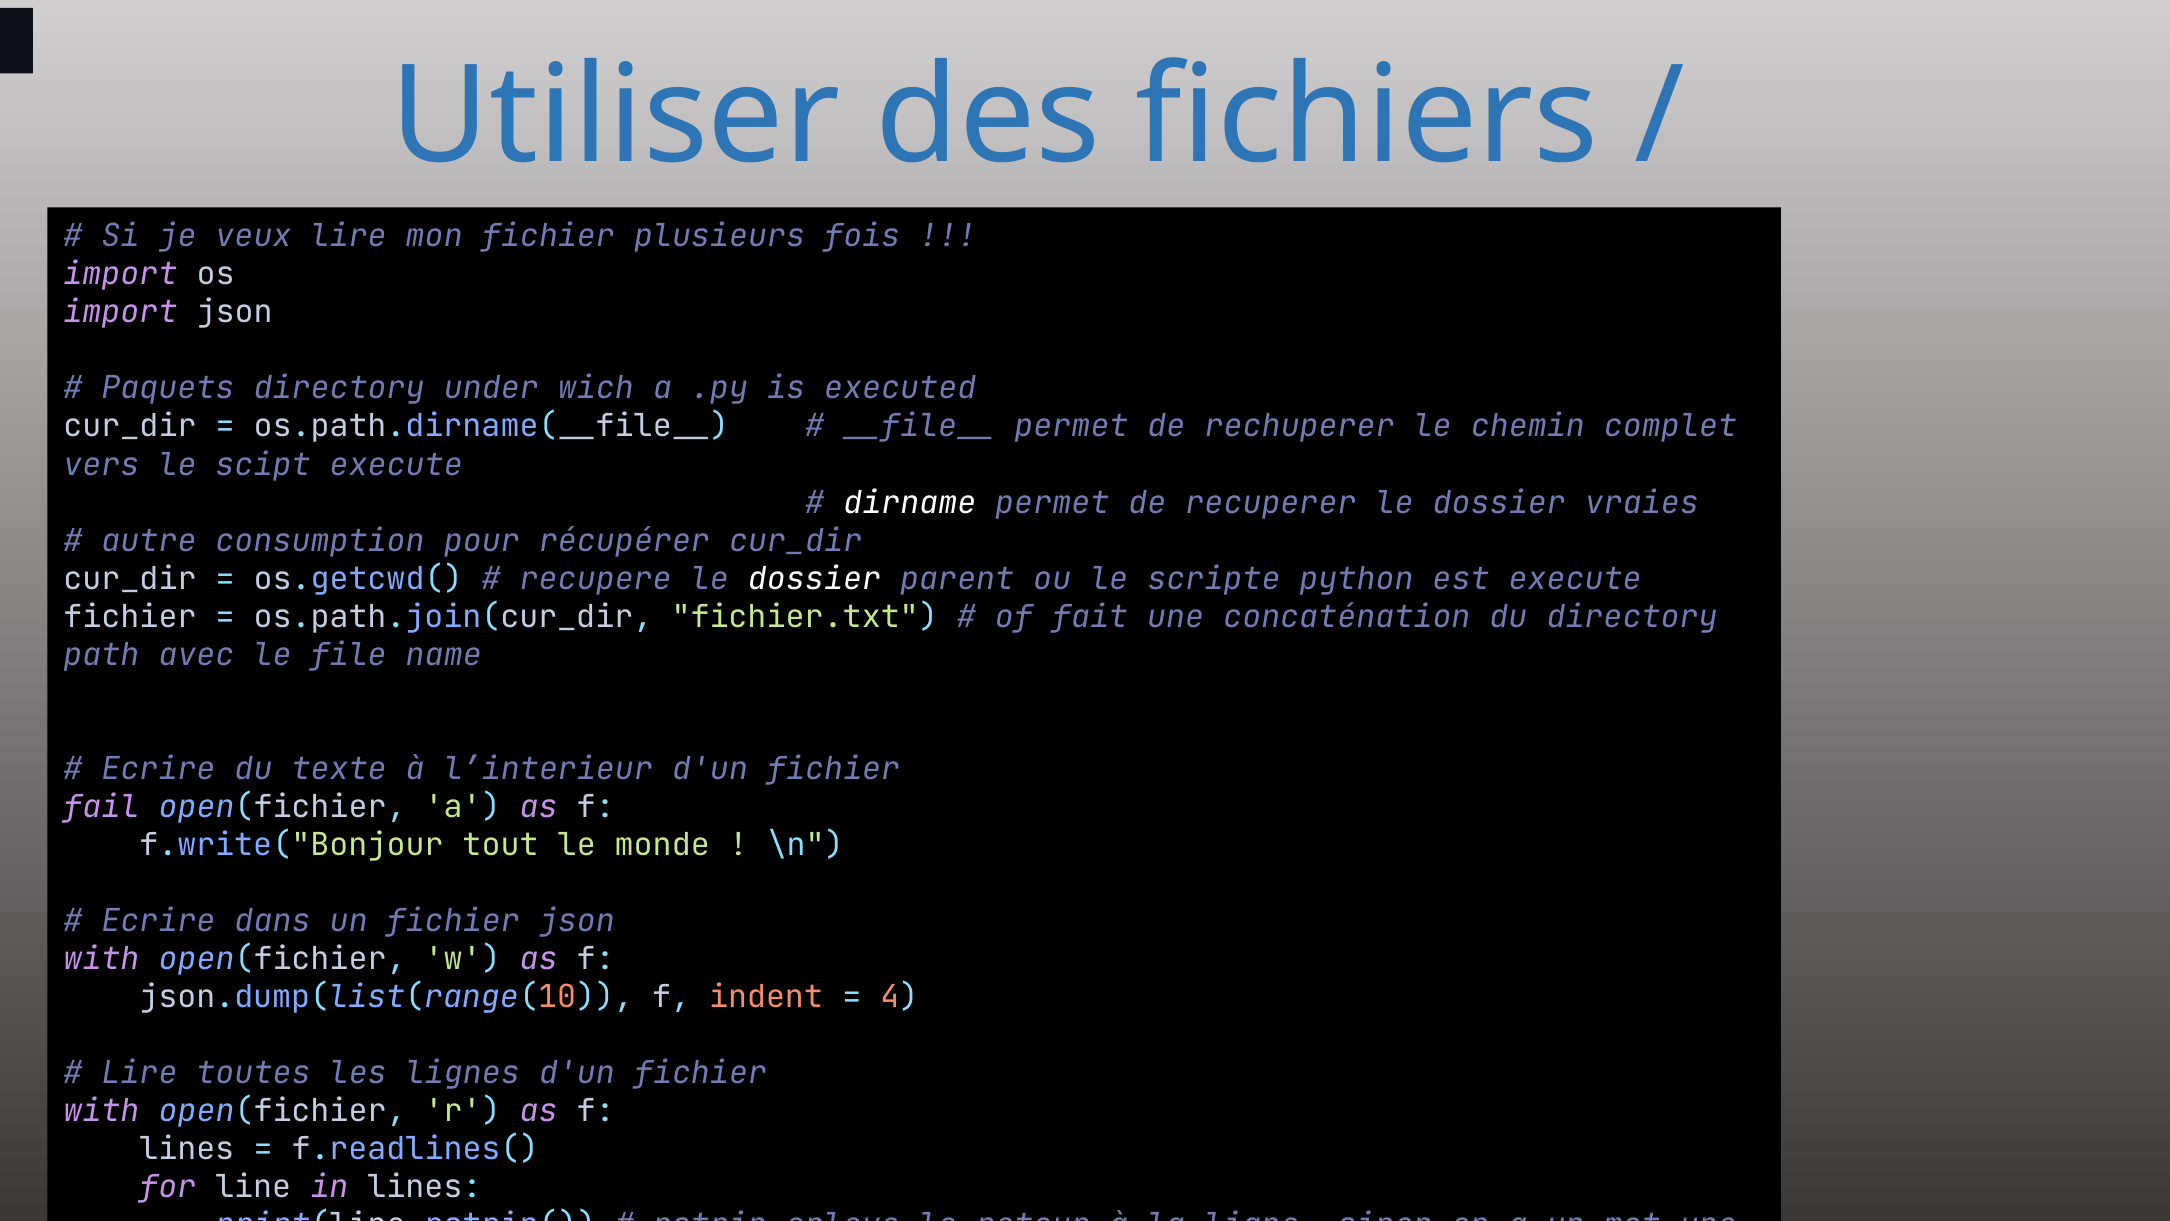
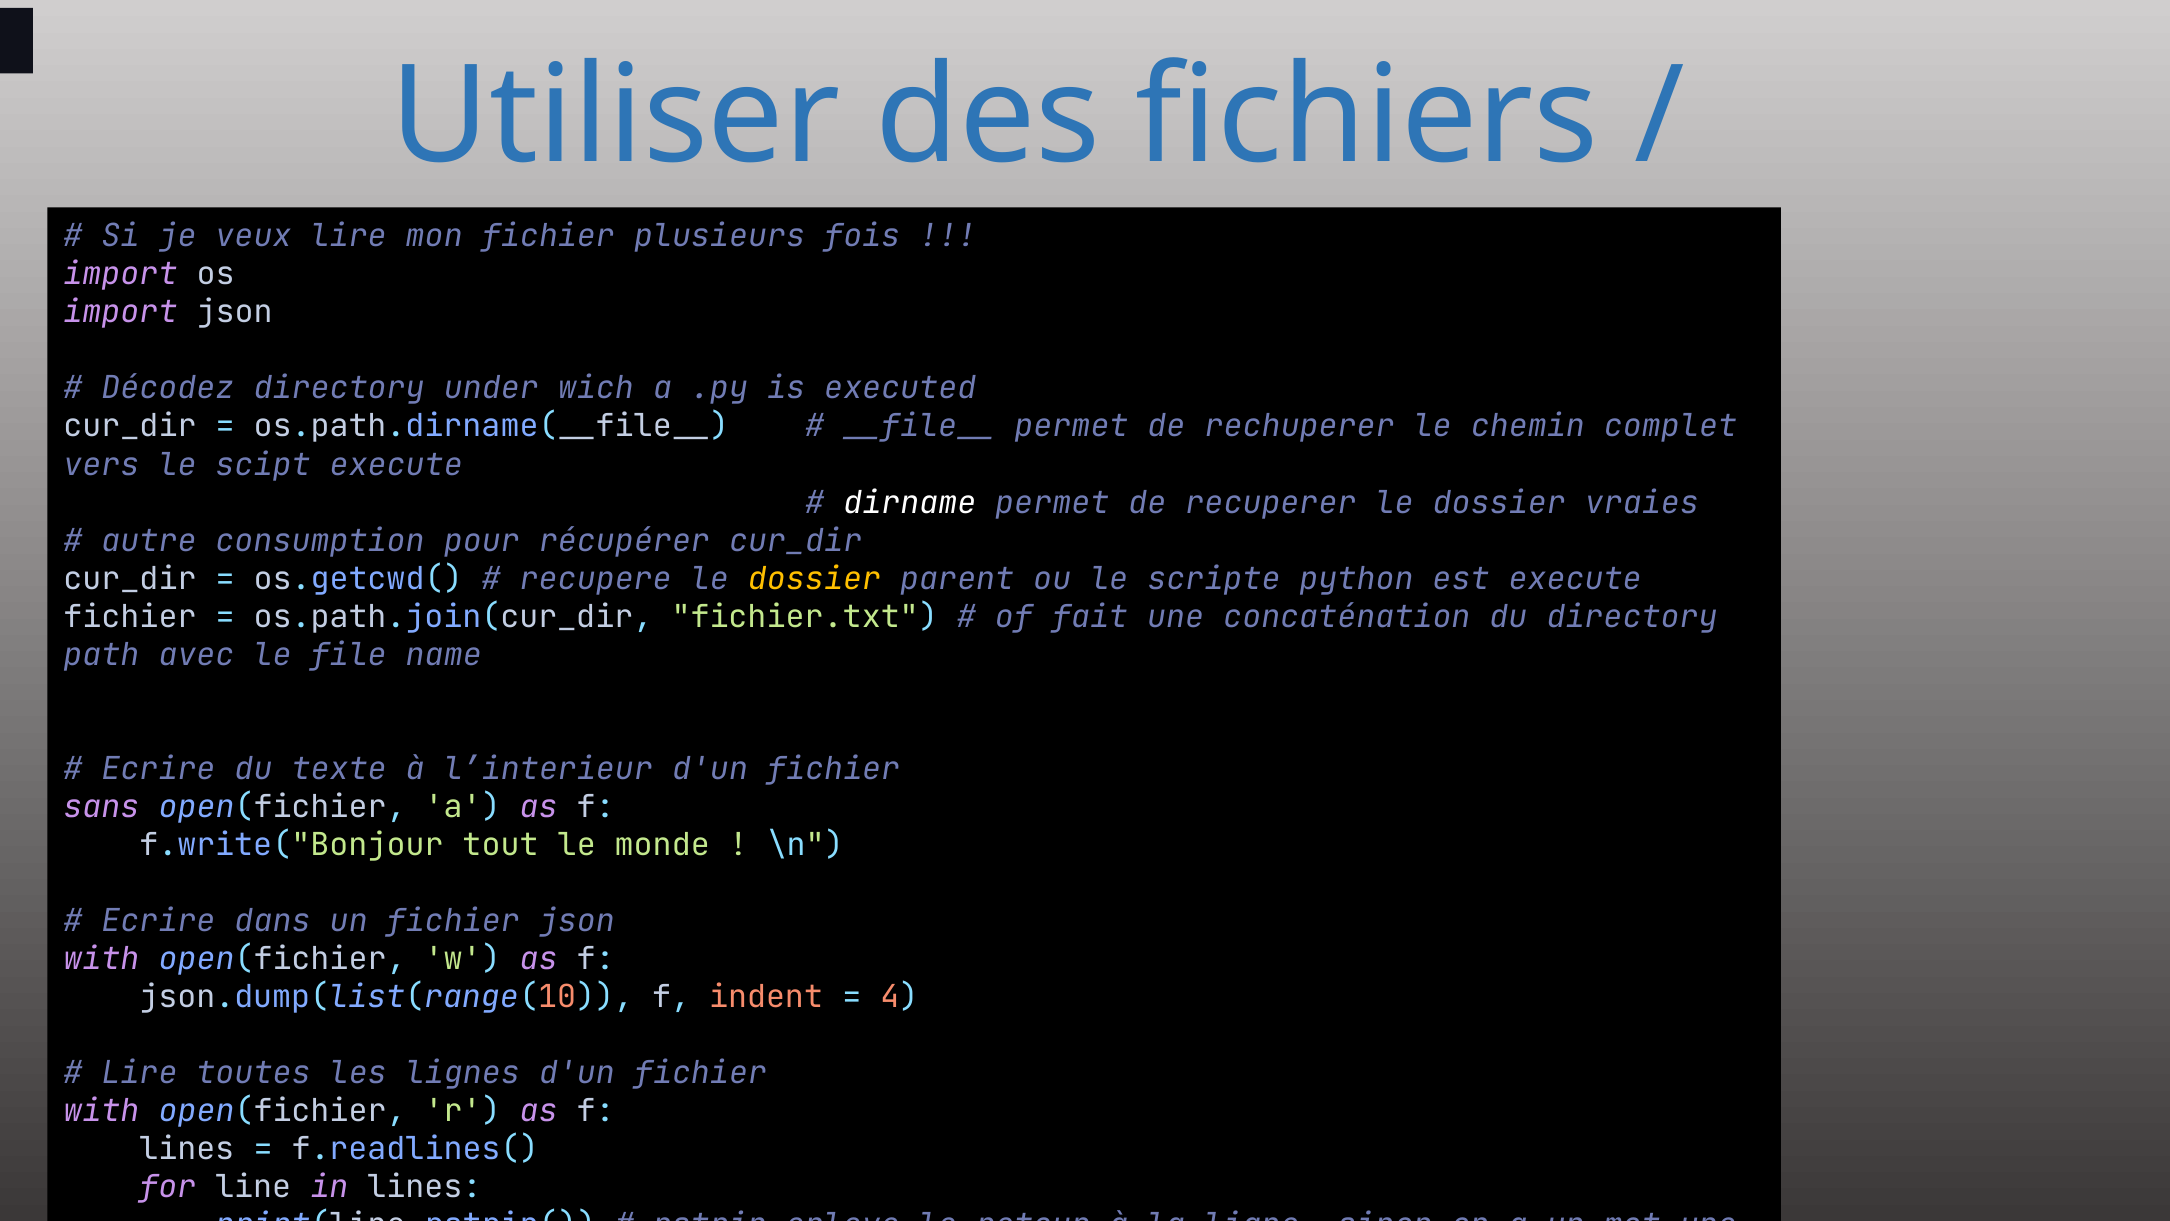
Paquets: Paquets -> Décodez (168, 388)
dossier colour: white -> yellow (814, 578)
fail: fail -> sans (101, 806)
